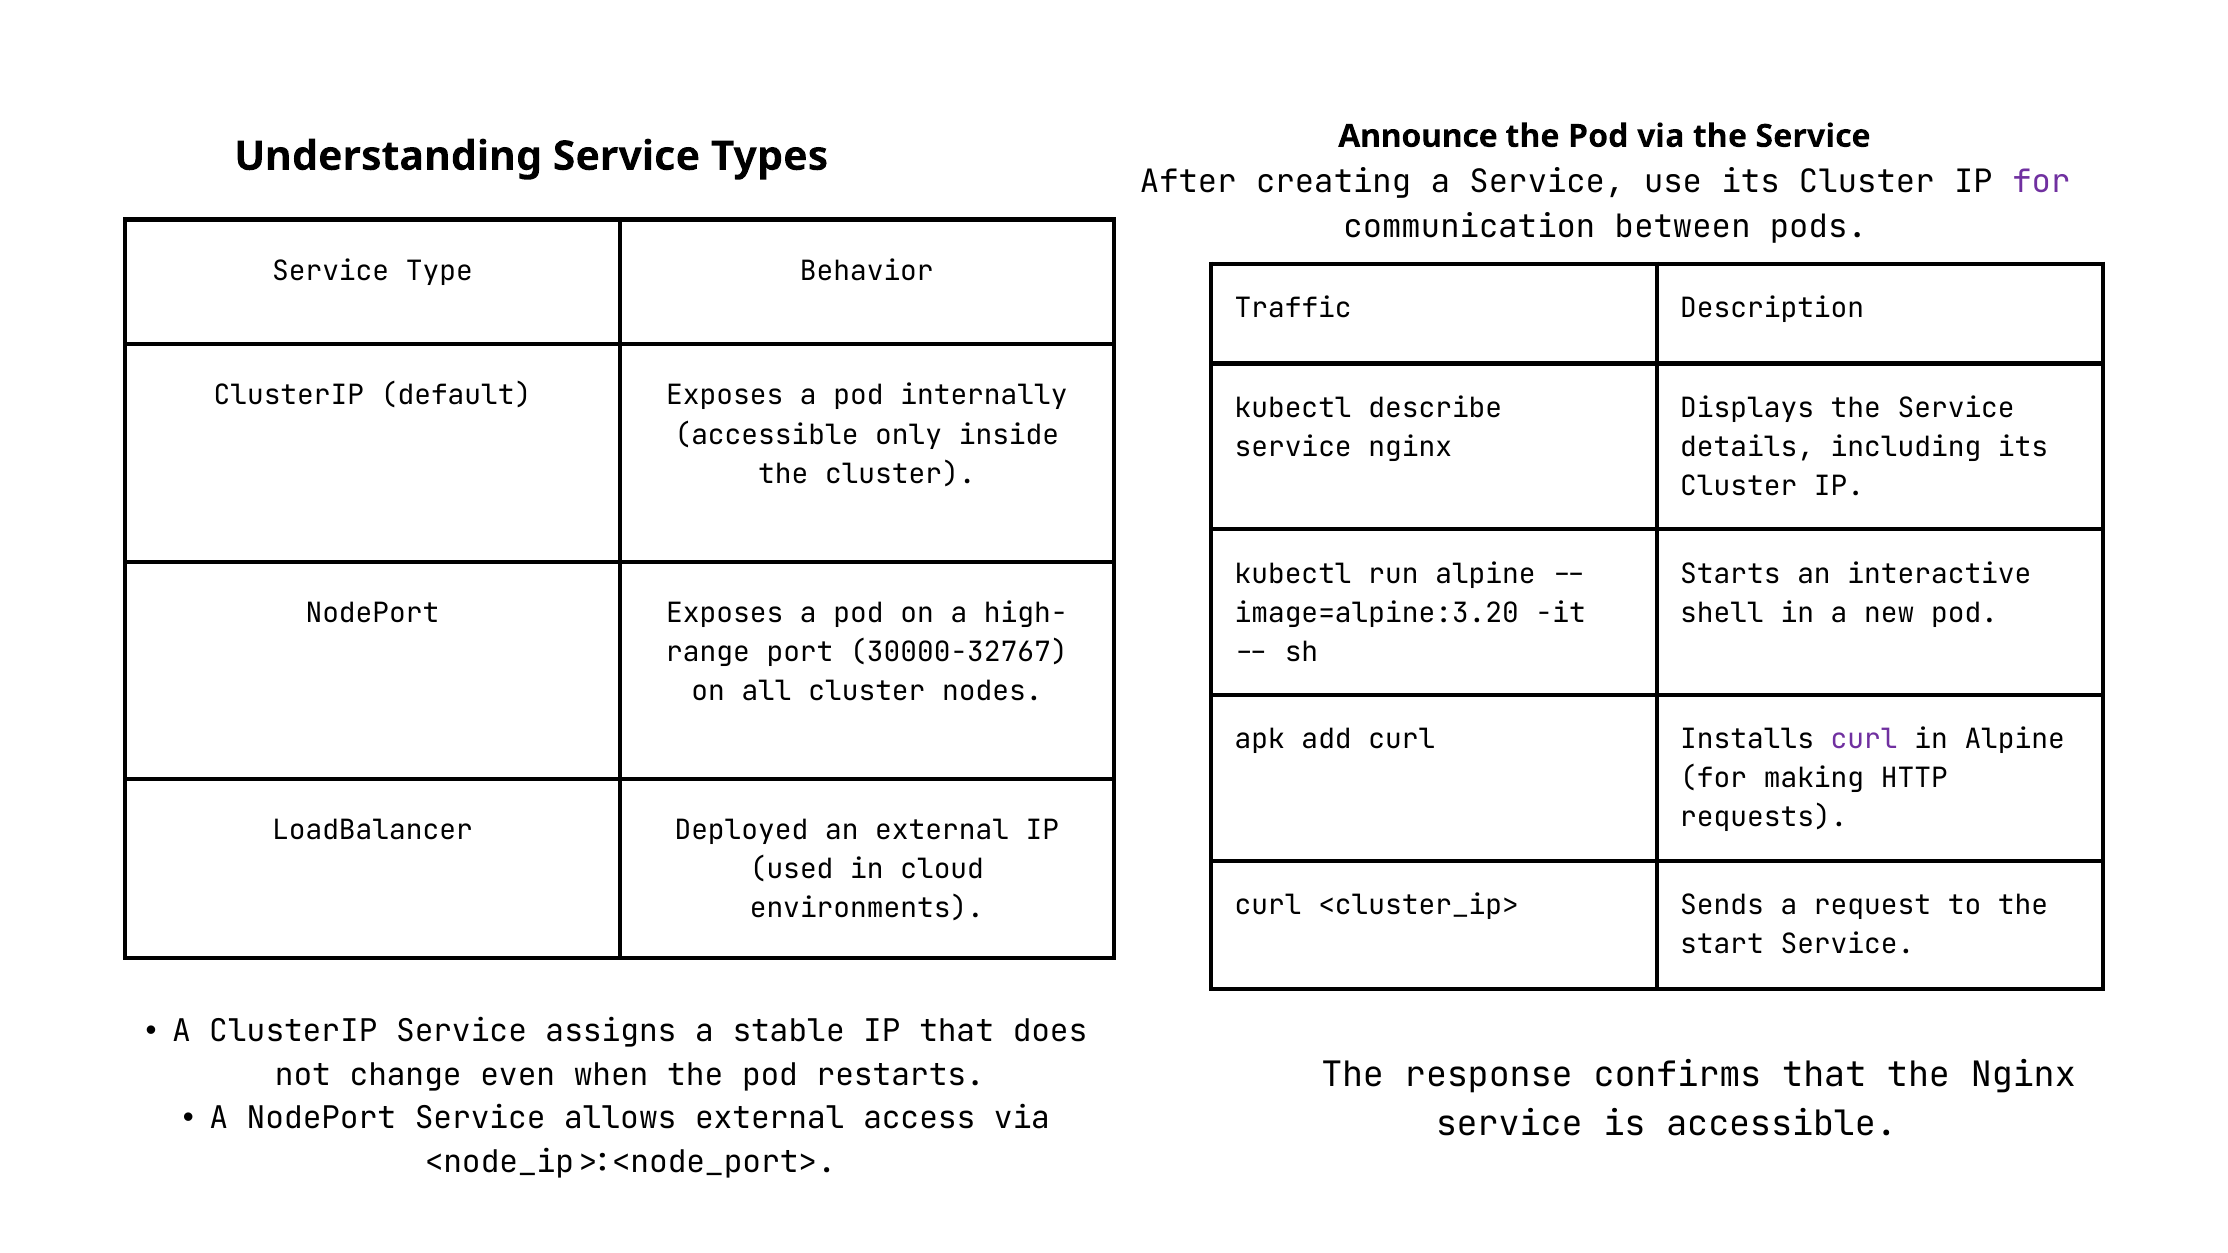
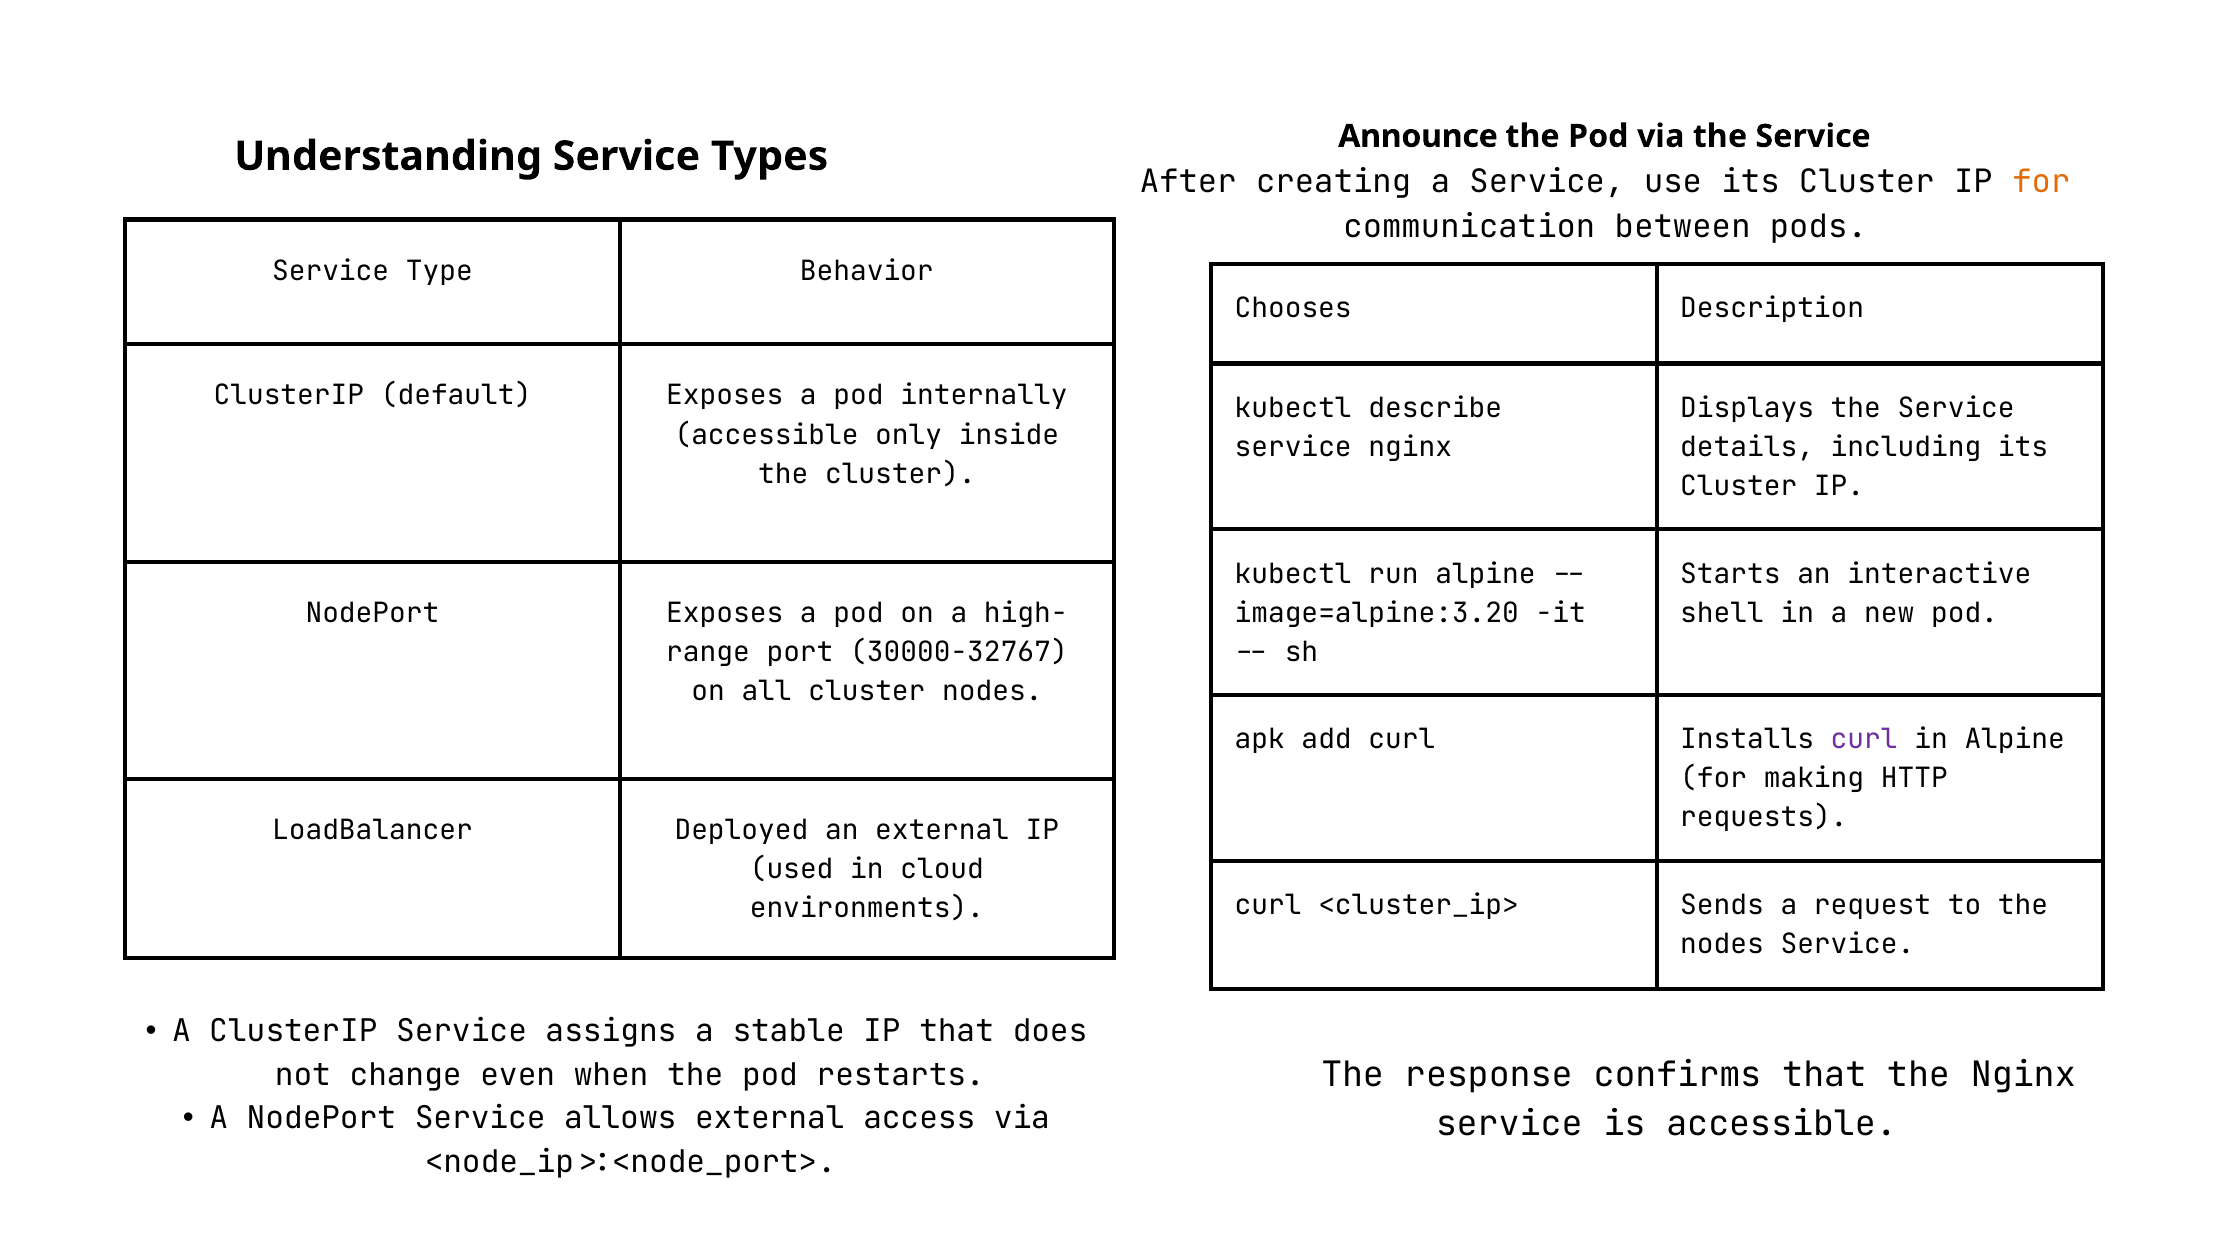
for colour: purple -> orange (2041, 181)
Traffic: Traffic -> Chooses (1293, 308)
start: start -> nodes (1722, 945)
